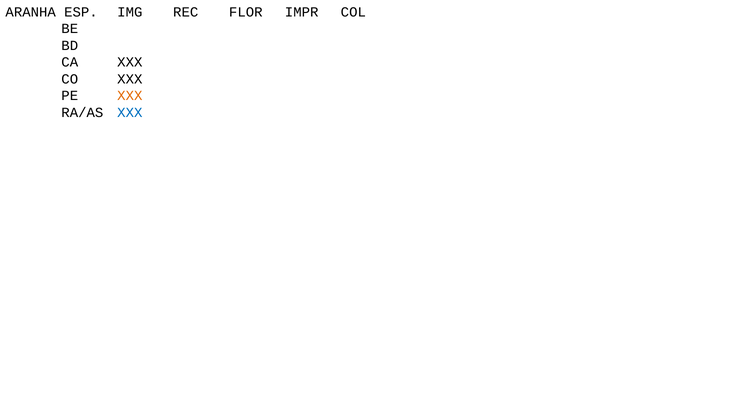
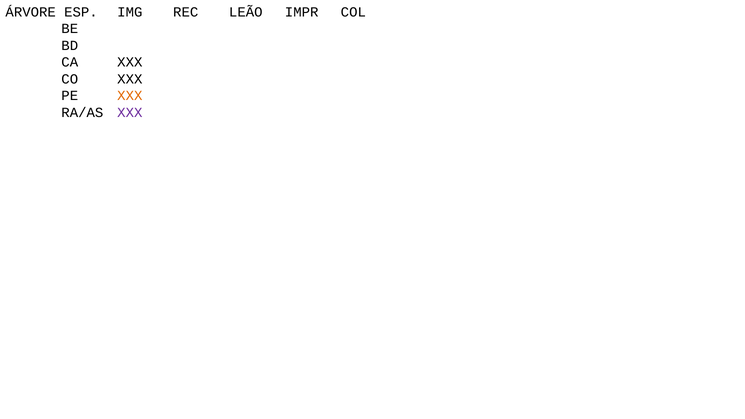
ARANHA: ARANHA -> ÁRVORE (31, 12)
FLOR: FLOR -> LEÃO (246, 12)
XXX colour: blue -> purple (130, 113)
